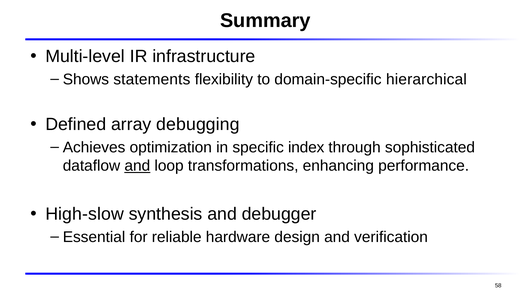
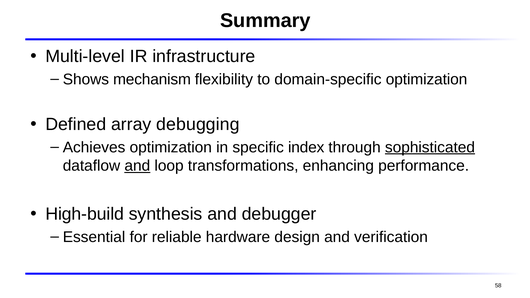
statements: statements -> mechanism (152, 79)
domain-specific hierarchical: hierarchical -> optimization (427, 79)
sophisticated underline: none -> present (430, 147)
High-slow: High-slow -> High-build (85, 214)
